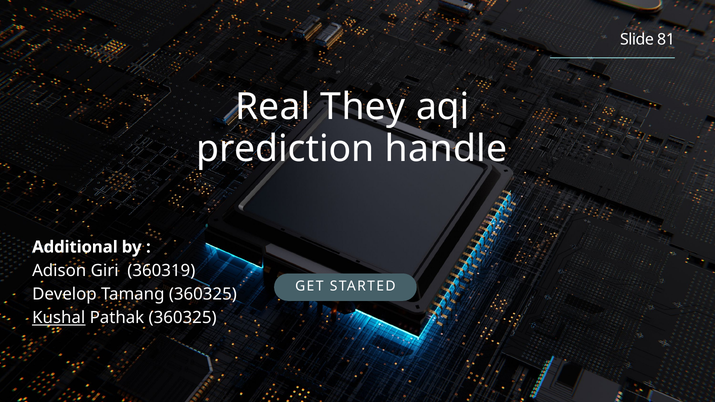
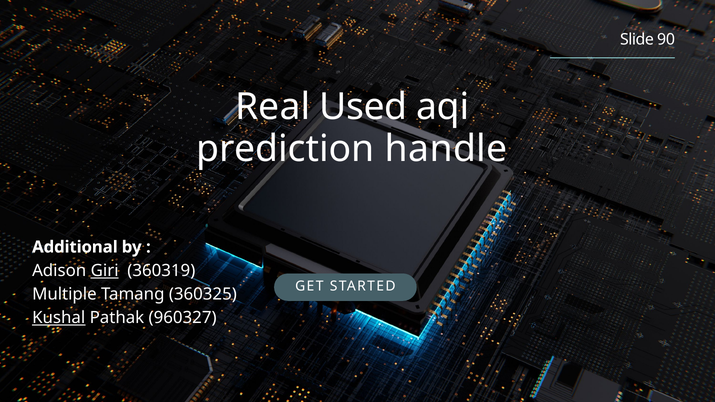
81: 81 -> 90 (666, 39)
They: They -> Used (363, 107)
Giri underline: none -> present (105, 271)
Develop: Develop -> Multiple (64, 294)
Pathak 360325: 360325 -> 960327 (183, 318)
